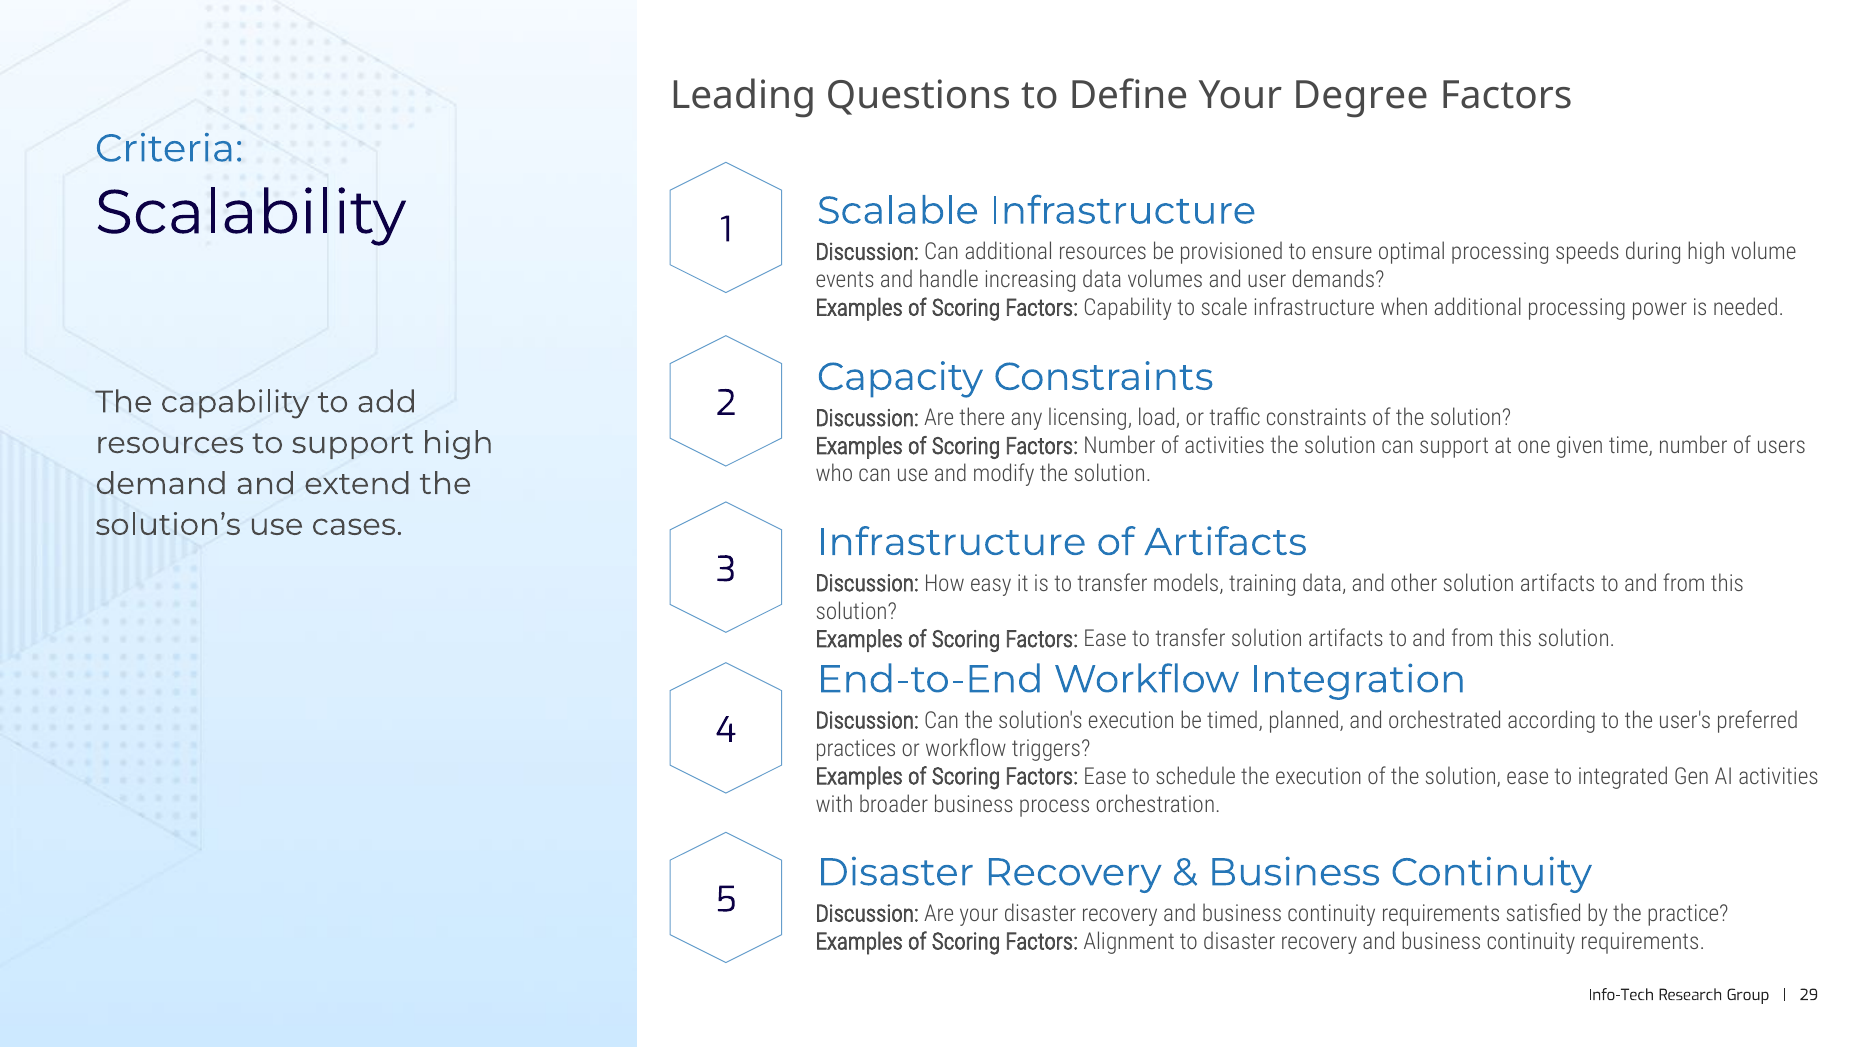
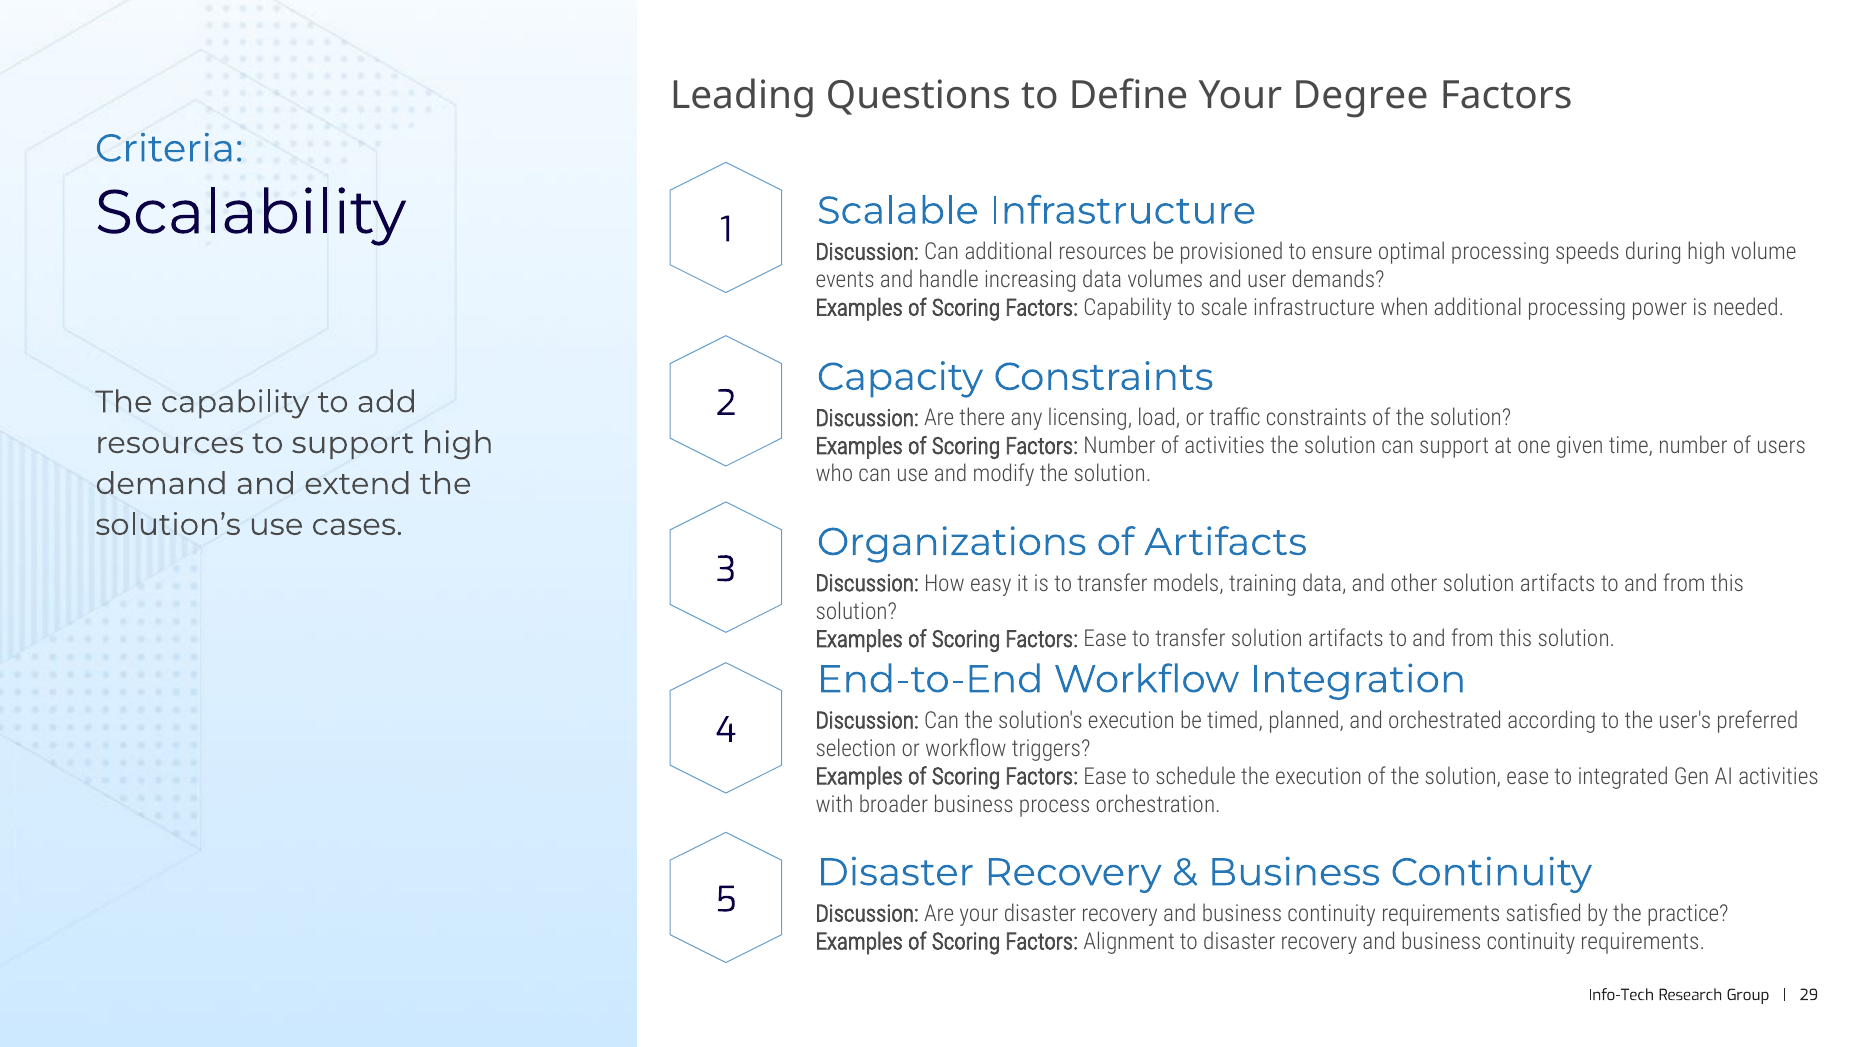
Infrastructure: Infrastructure -> Organizations (952, 542)
practices: practices -> selection (856, 749)
